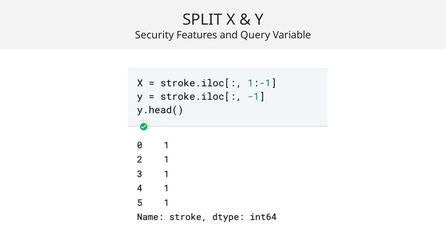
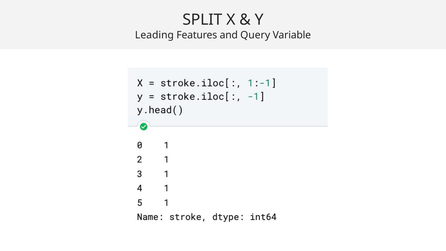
Security: Security -> Leading (154, 35)
